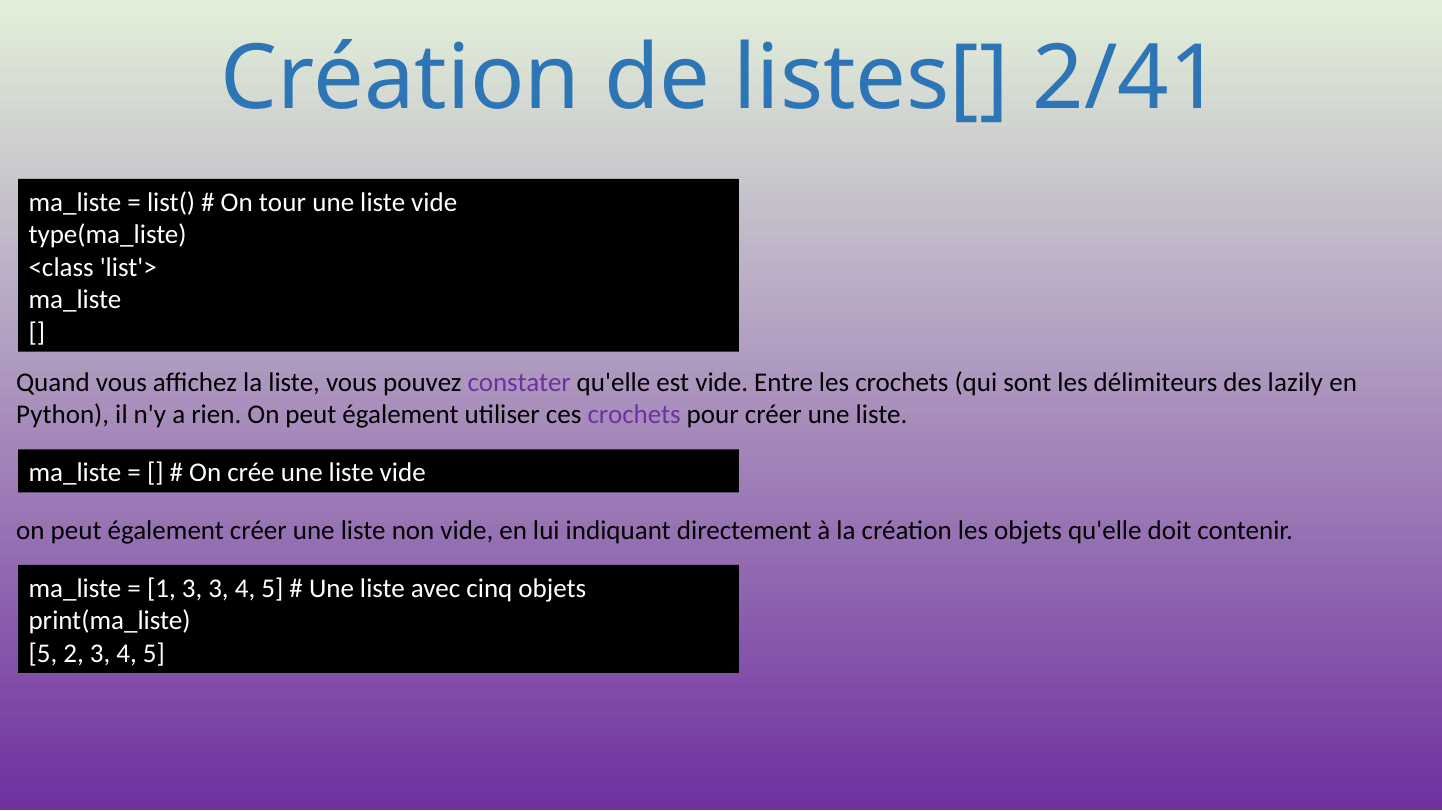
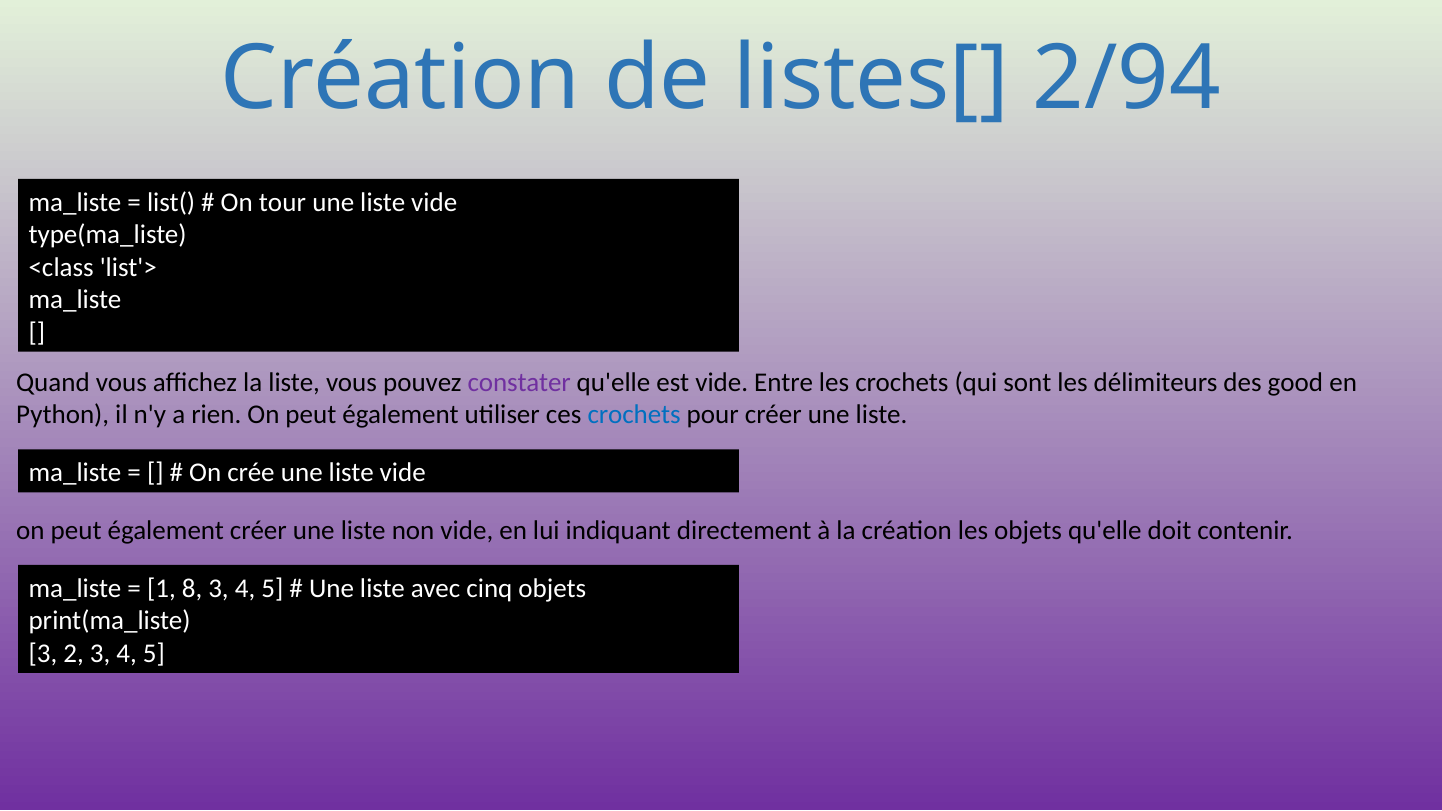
2/41: 2/41 -> 2/94 (1127, 79)
lazily: lazily -> good (1295, 382)
crochets colour: purple -> blue (634, 415)
1 3: 3 -> 8 (192, 588)
5: 5 -> 3 (43, 653)
